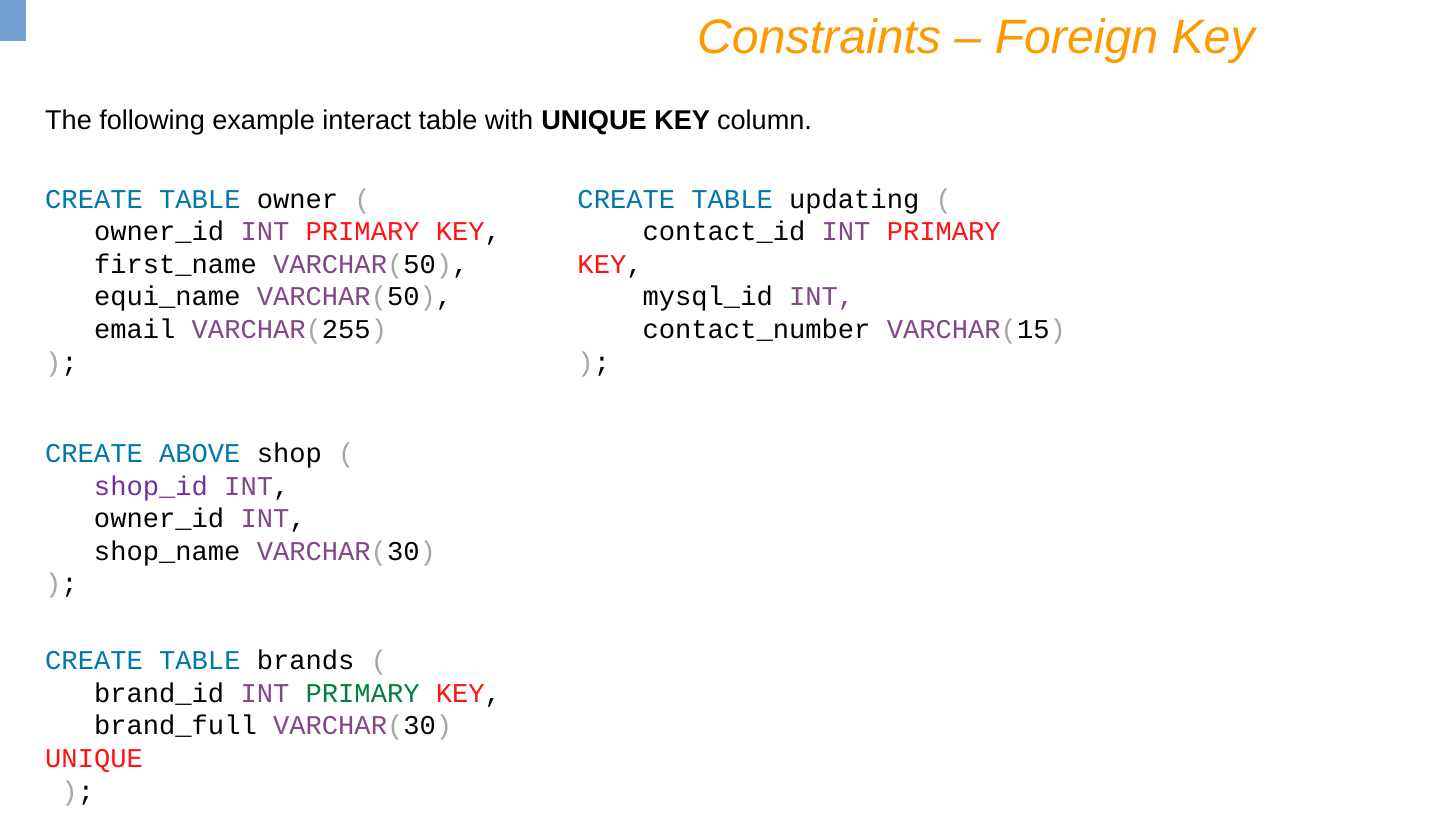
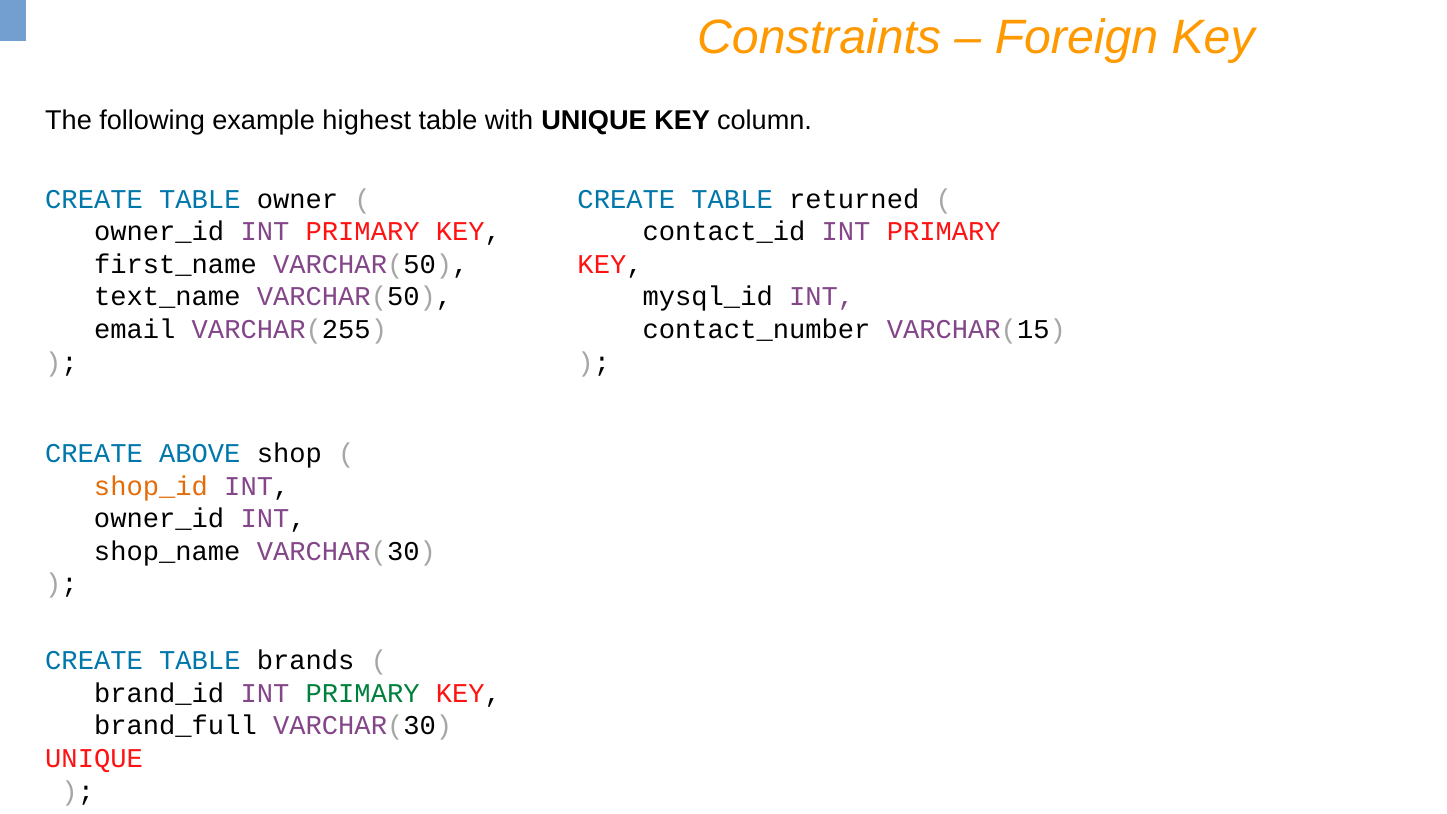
interact: interact -> highest (367, 121)
updating: updating -> returned (854, 199)
equi_name: equi_name -> text_name (167, 297)
shop_id colour: purple -> orange (151, 486)
